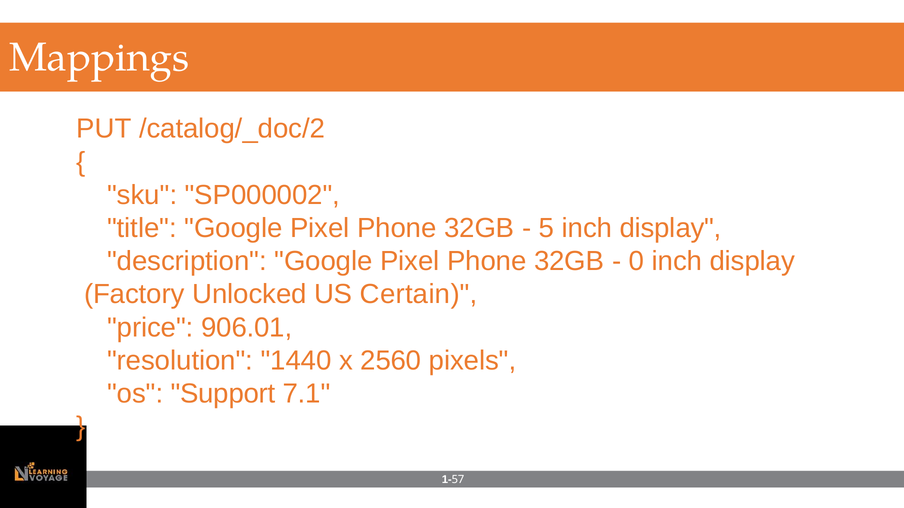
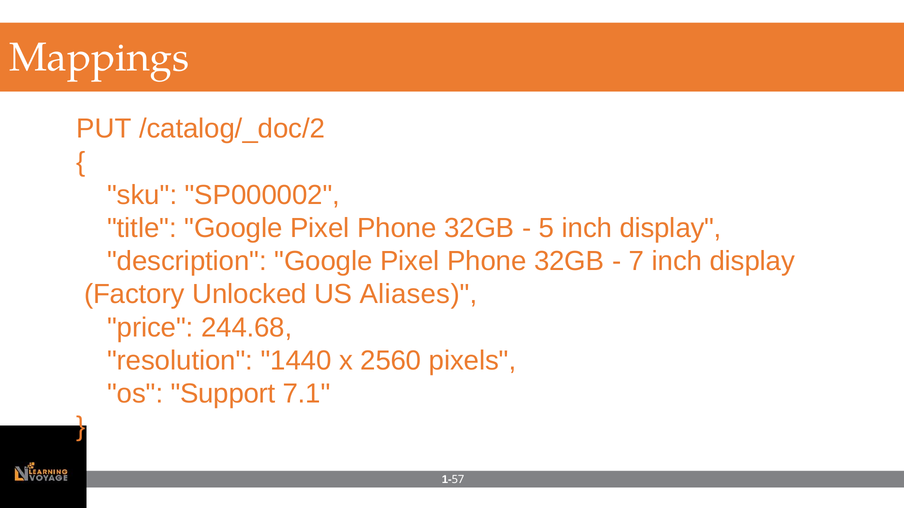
0: 0 -> 7 (637, 262)
Certain: Certain -> Aliases (419, 295)
906.01: 906.01 -> 244.68 (247, 328)
